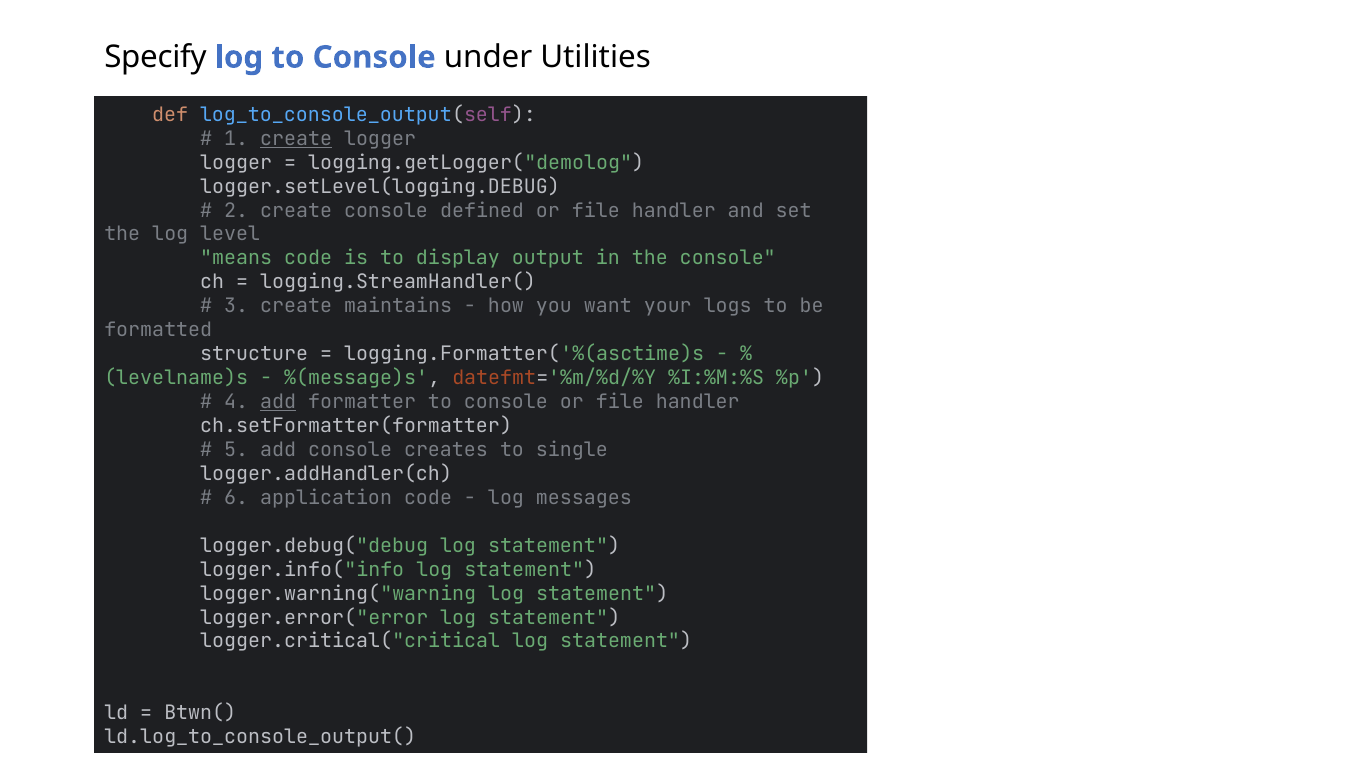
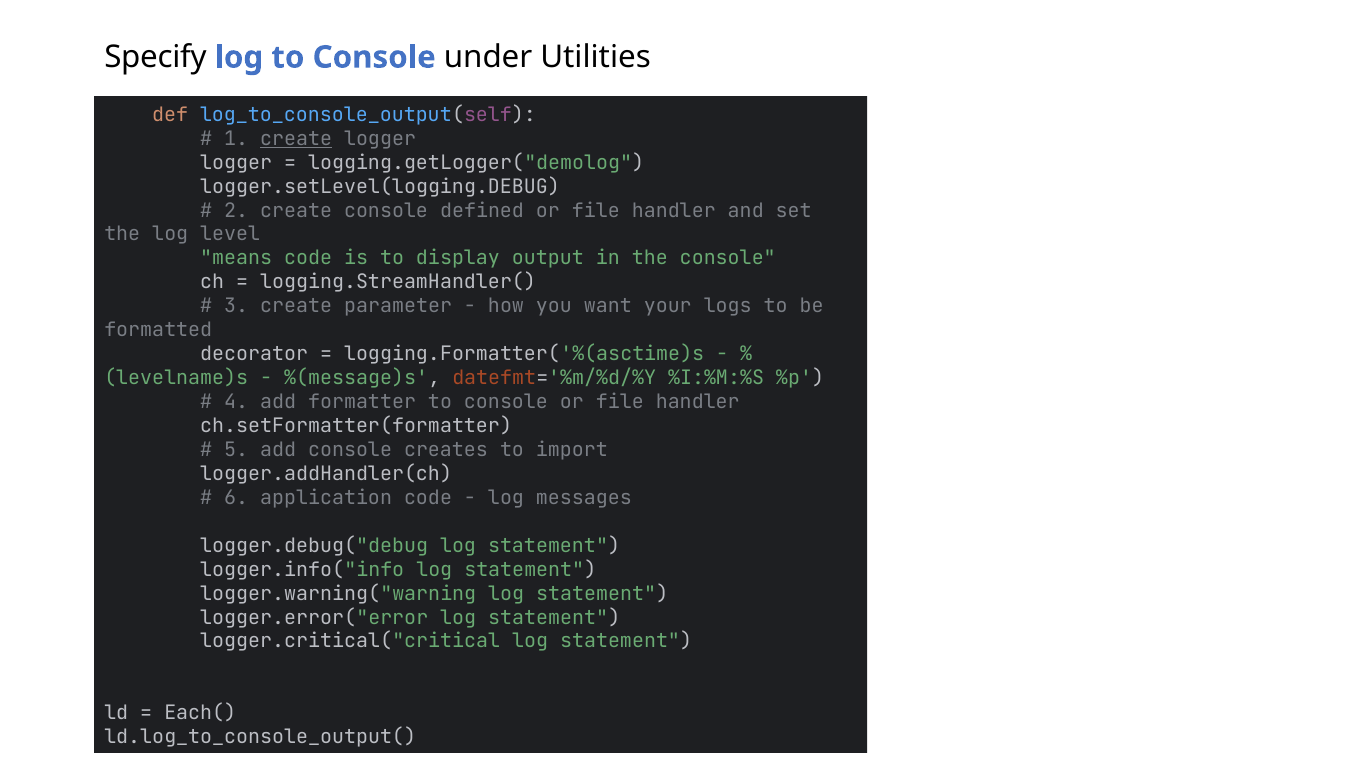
maintains: maintains -> parameter (398, 306)
structure: structure -> decorator (254, 354)
add underline: present -> none (278, 402)
single: single -> import (572, 450)
Btwn(: Btwn( -> Each( (200, 714)
